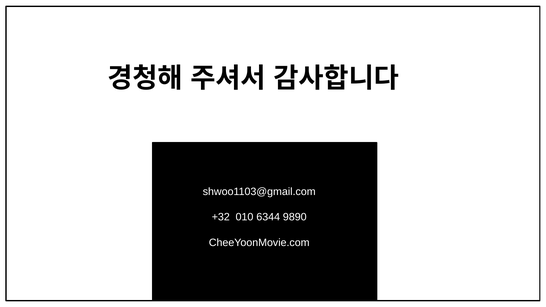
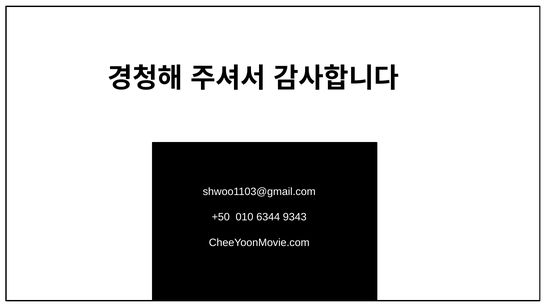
+32: +32 -> +50 (221, 217)
9890: 9890 -> 9343 (295, 217)
